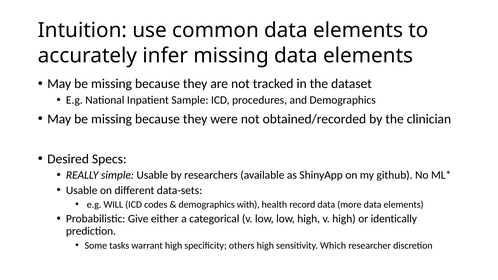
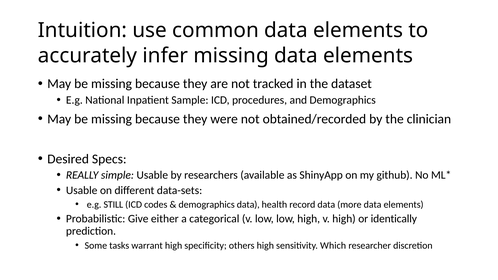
WILL: WILL -> STILL (113, 205)
demographics with: with -> data (248, 205)
